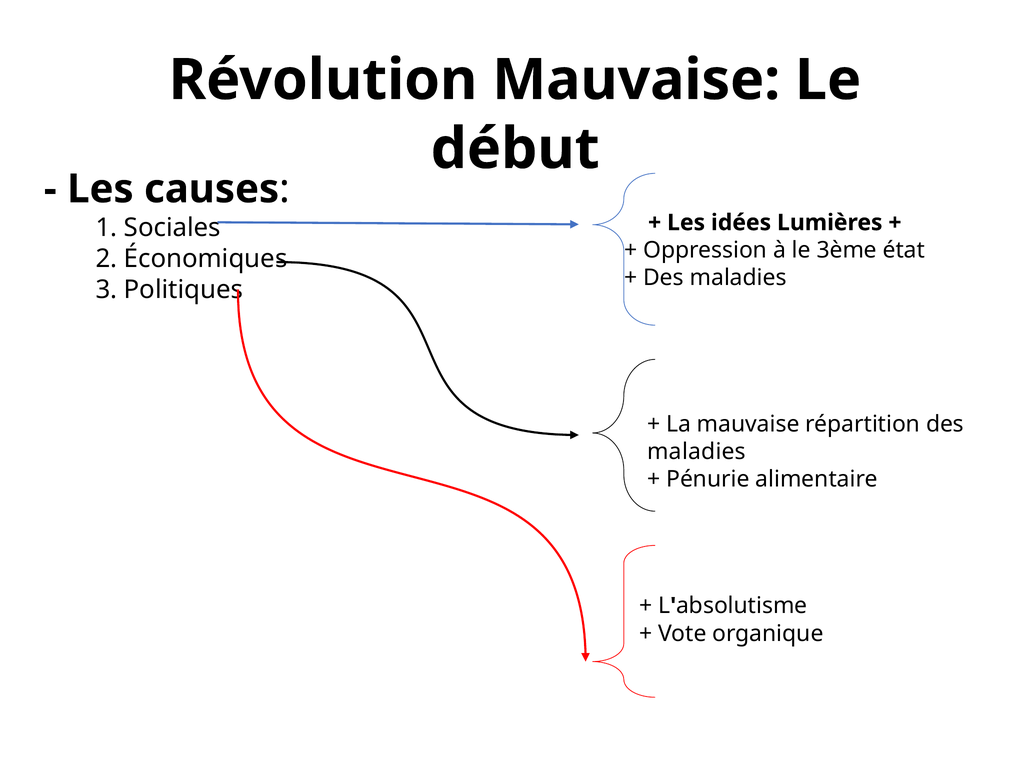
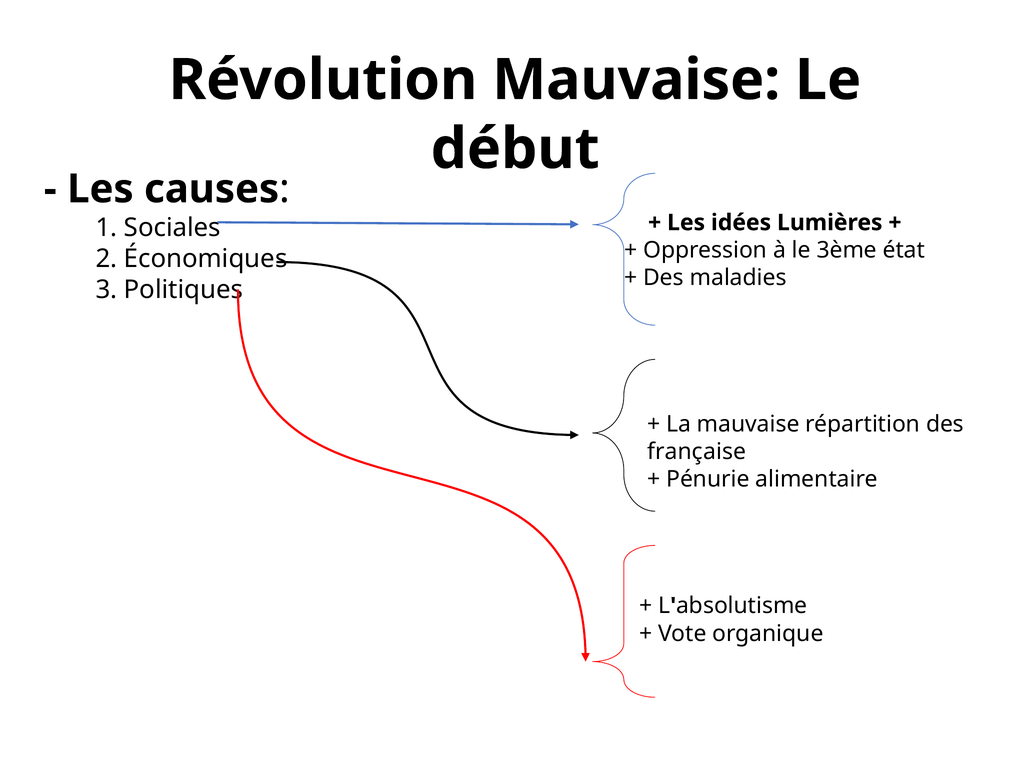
maladies: maladies -> française (697, 451)
